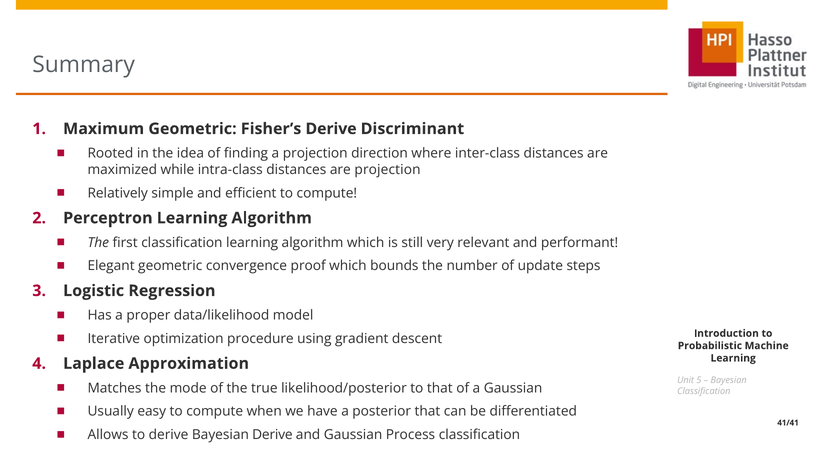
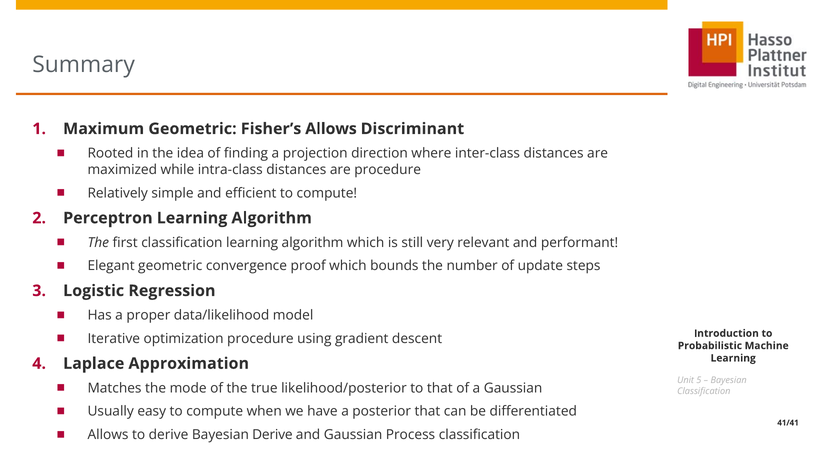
Fisher’s Derive: Derive -> Allows (331, 129)
are projection: projection -> procedure (388, 170)
